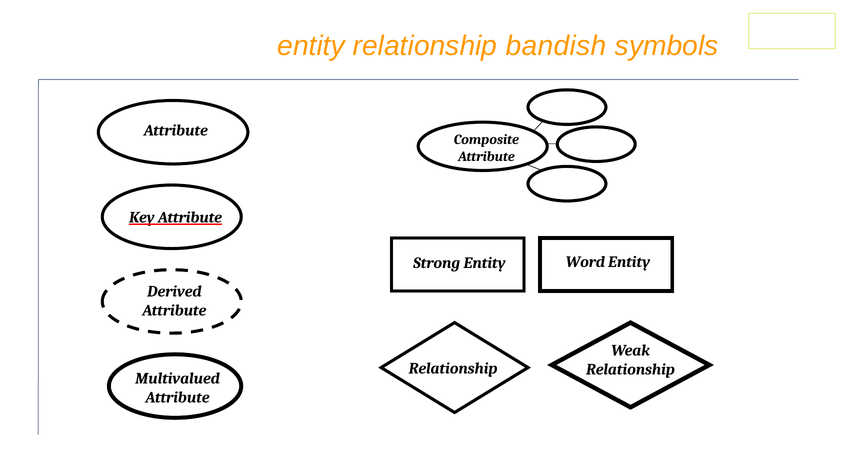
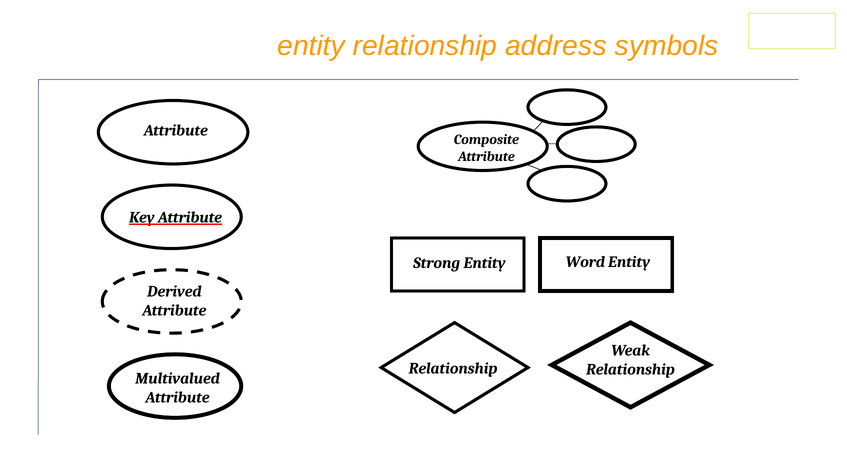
bandish: bandish -> address (556, 46)
